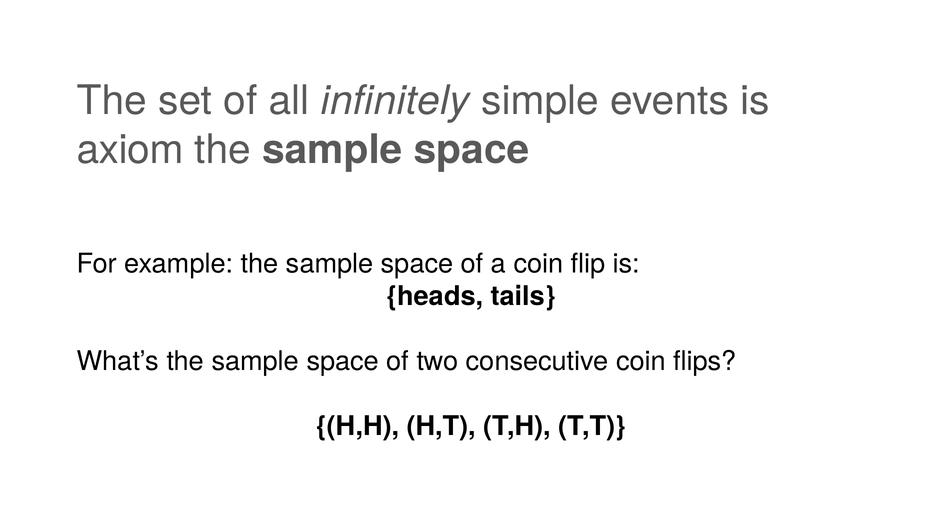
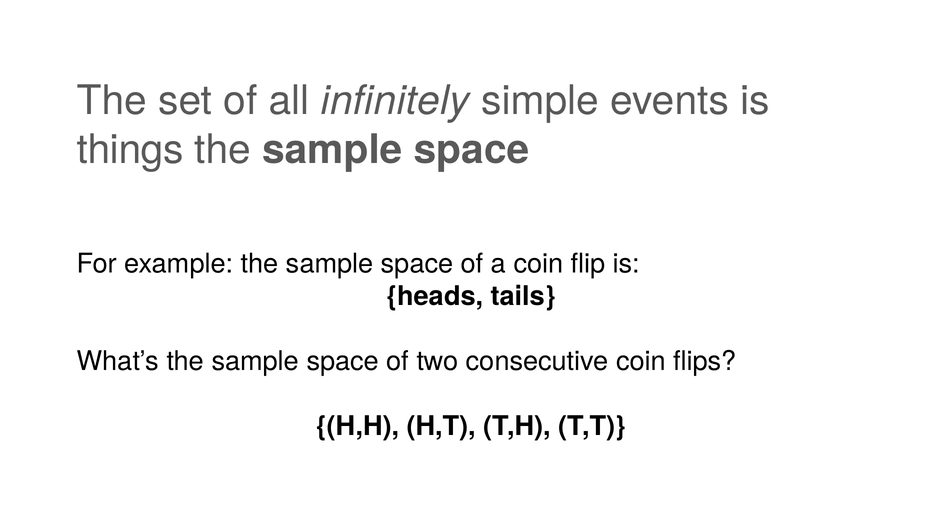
axiom: axiom -> things (130, 149)
